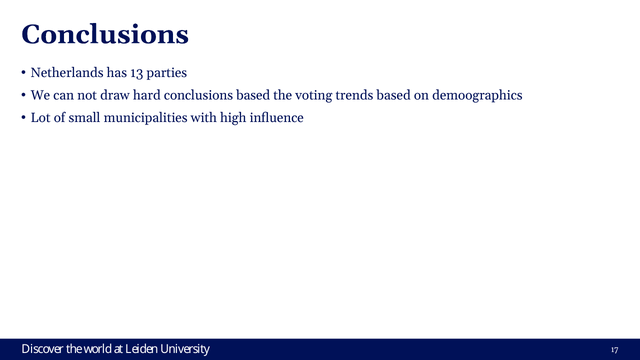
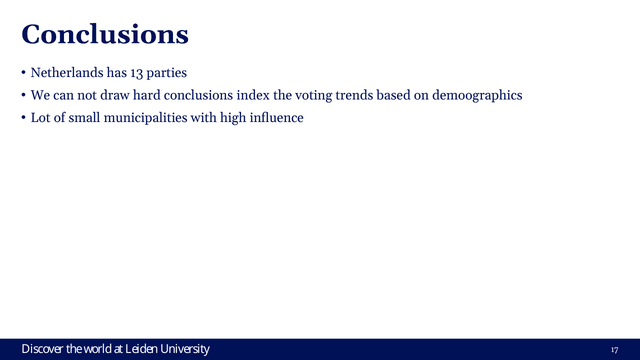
conclusions based: based -> index (253, 95)
